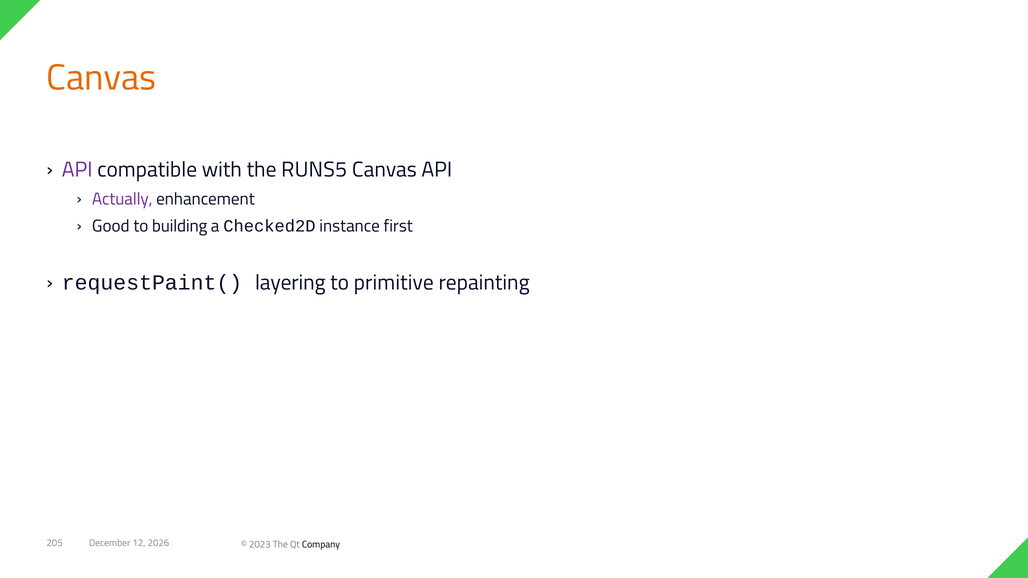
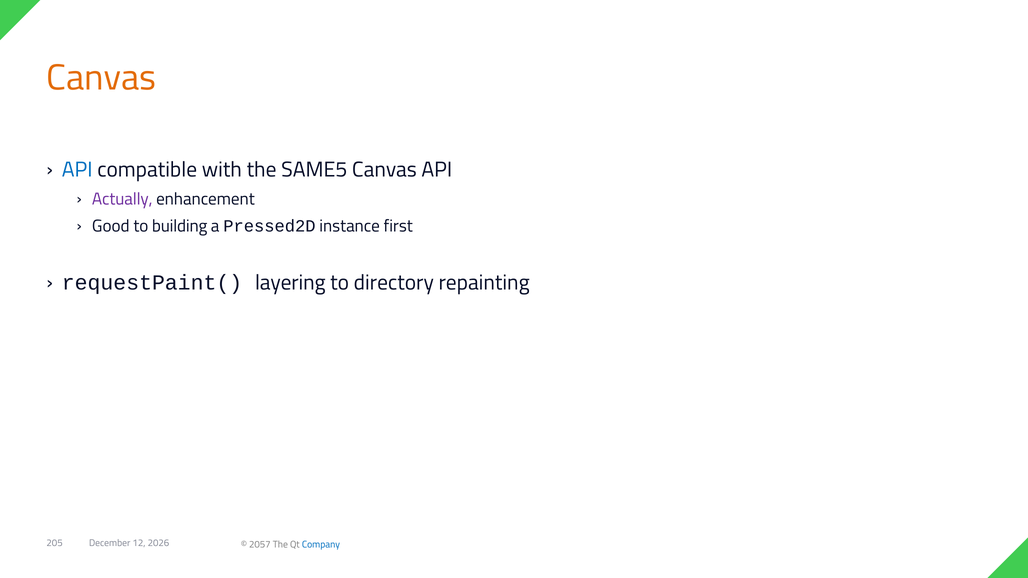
API colour: purple -> blue (77, 170)
RUNS5: RUNS5 -> SAME5 (314, 170)
Checked2D: Checked2D -> Pressed2D (269, 226)
primitive: primitive -> directory (394, 283)
2023: 2023 -> 2057 (260, 545)
Company colour: black -> blue (321, 545)
